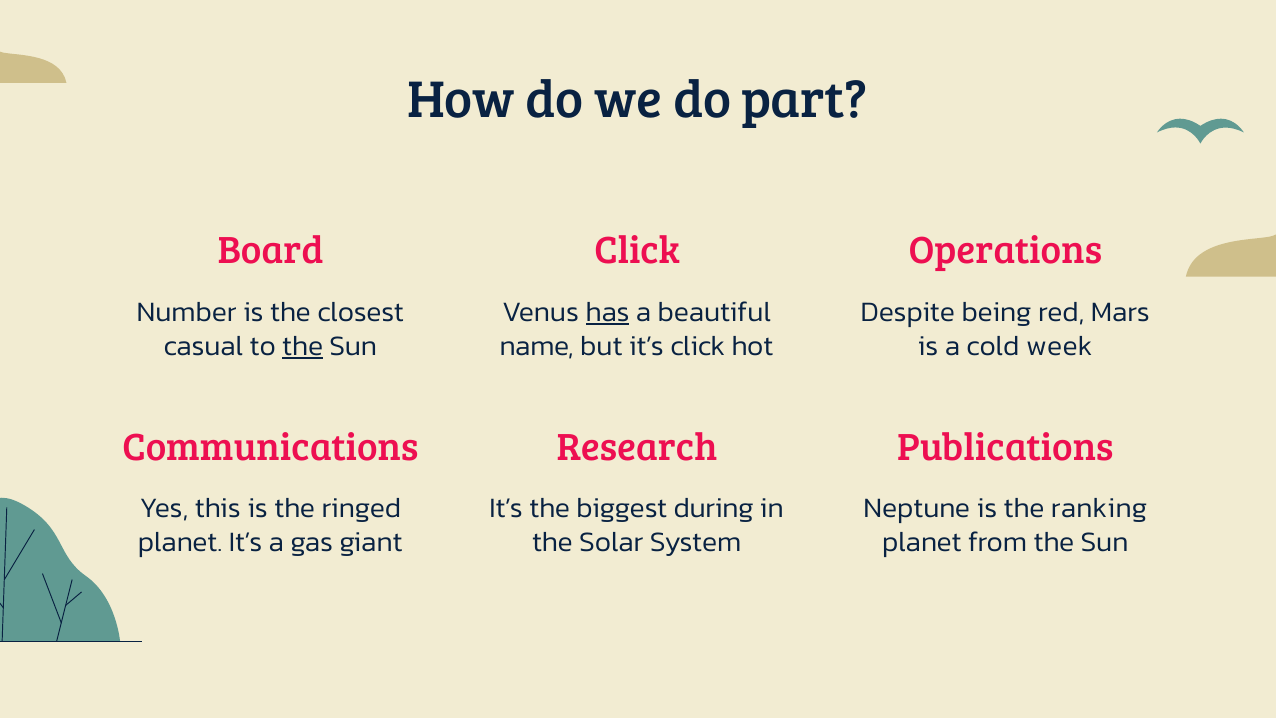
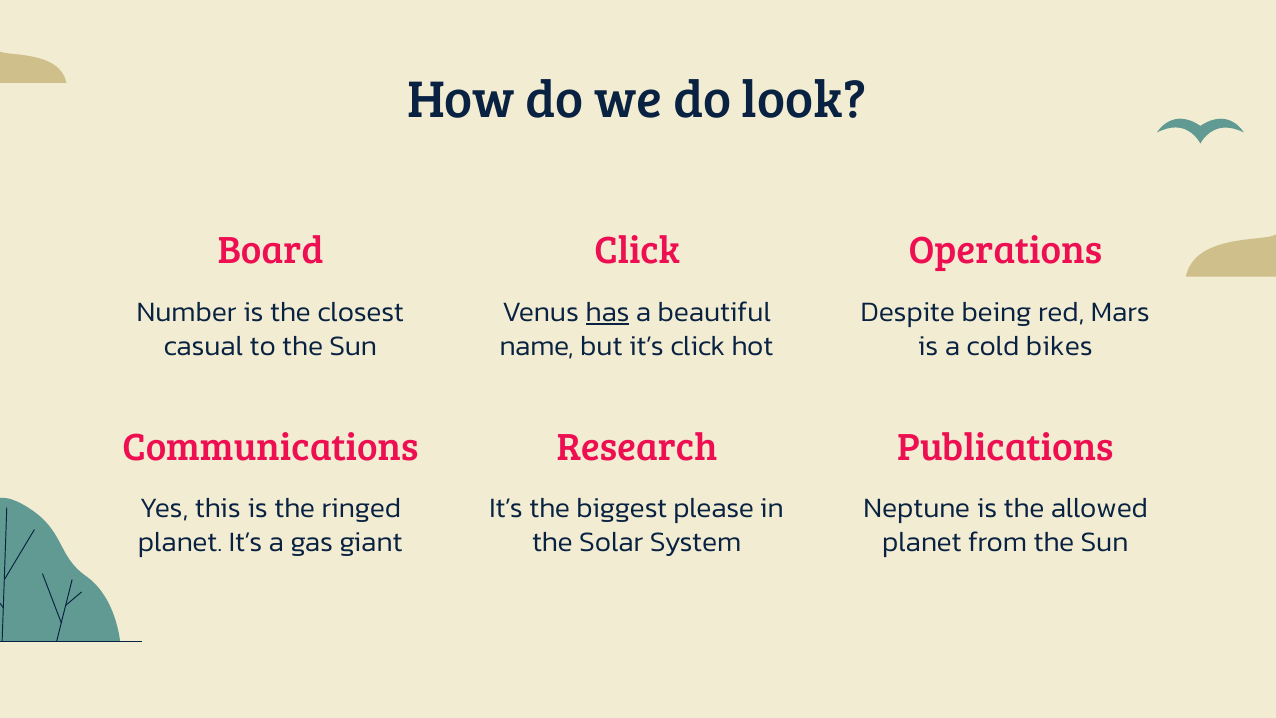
part: part -> look (804, 100)
the underline: present -> none (303, 346)
week: week -> bikes (1059, 346)
during: during -> please (714, 508)
ranking: ranking -> allowed (1099, 508)
